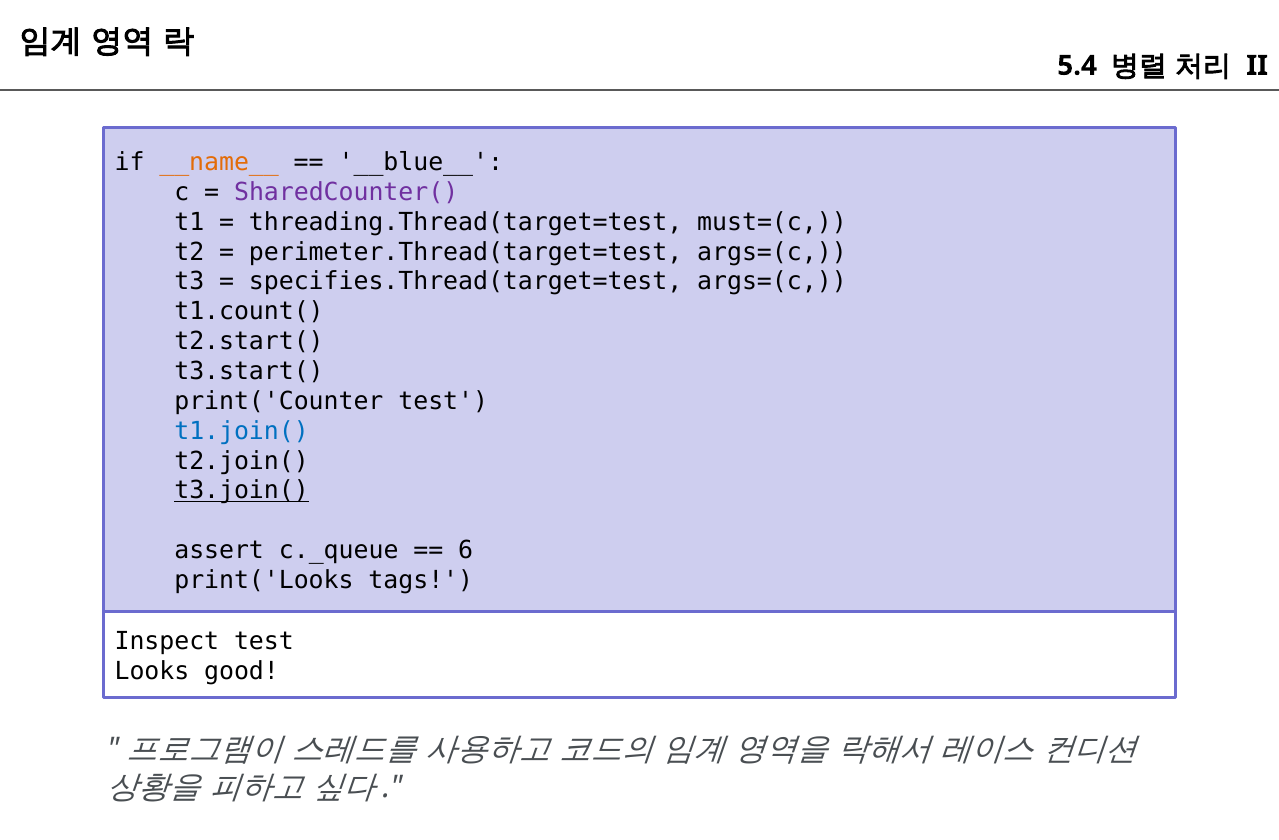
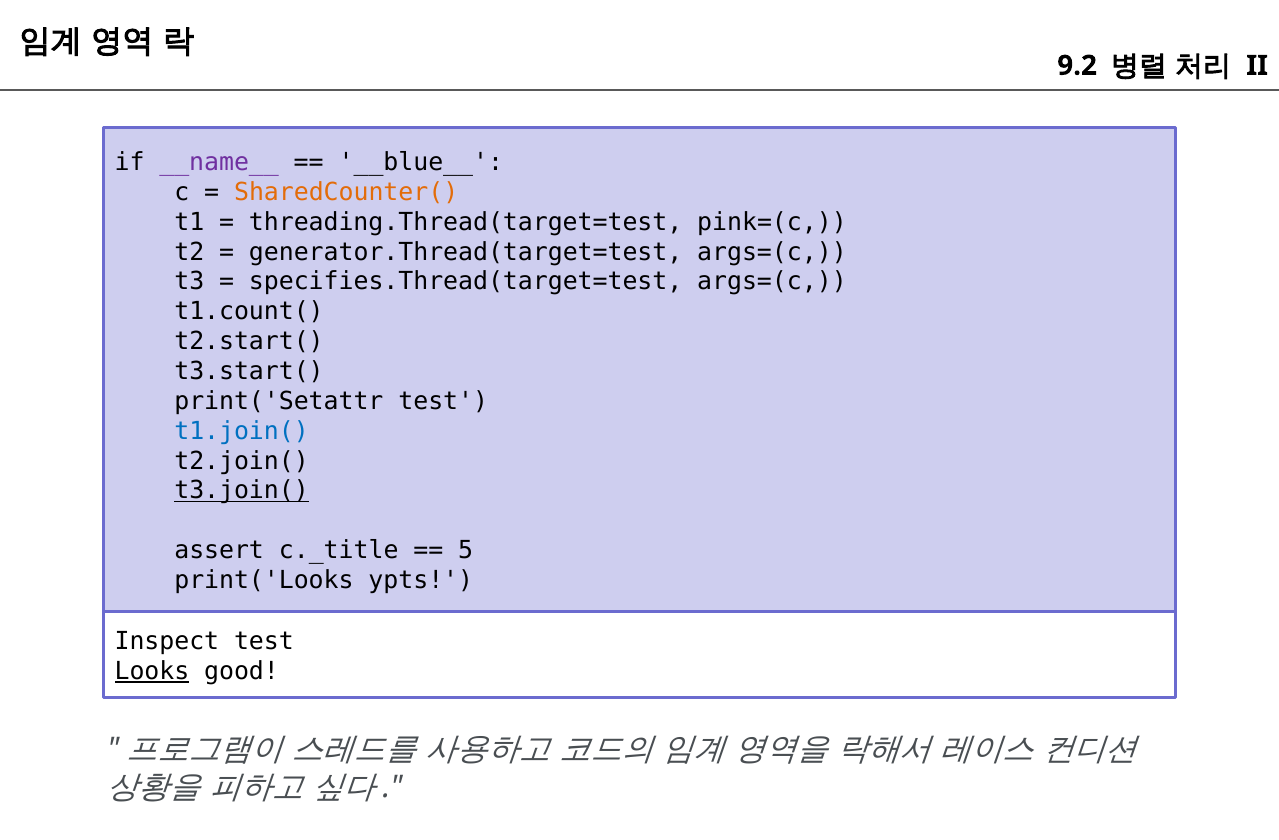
5.4: 5.4 -> 9.2 (1077, 66)
__name__ colour: orange -> purple (219, 162)
SharedCounter( colour: purple -> orange (346, 192)
must=(c: must=(c -> pink=(c (772, 222)
perimeter.Thread(target=test: perimeter.Thread(target=test -> generator.Thread(target=test (466, 252)
print('Counter: print('Counter -> print('Setattr (279, 401)
c._queue: c._queue -> c._title (339, 550)
6: 6 -> 5 (466, 550)
tags: tags -> ypts (421, 580)
Looks underline: none -> present (152, 671)
